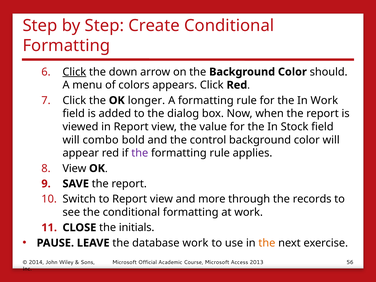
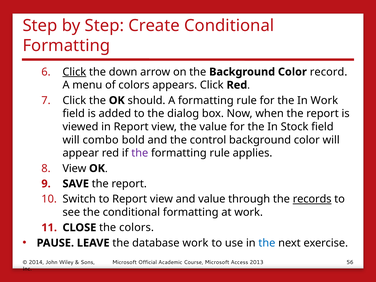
should: should -> record (329, 72)
longer: longer -> should (147, 100)
and more: more -> value (212, 199)
records underline: none -> present (312, 199)
the initials: initials -> colors (137, 228)
the colour: orange -> blue (267, 243)
